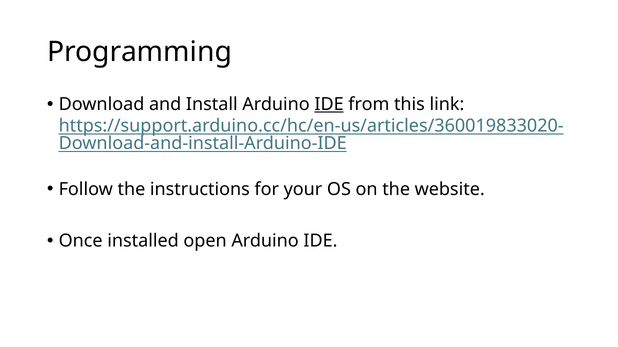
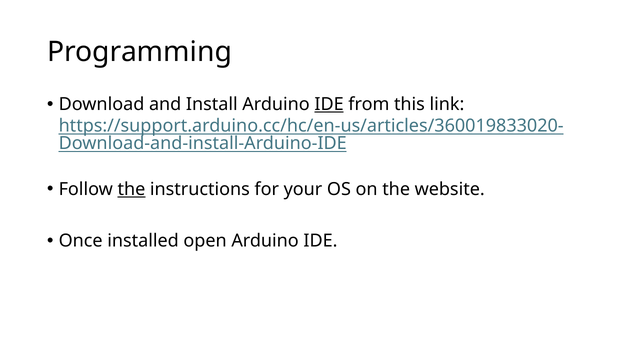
the underline: none -> present (131, 190)
